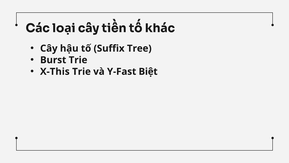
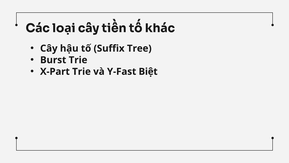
X-This: X-This -> X-Part (55, 71)
